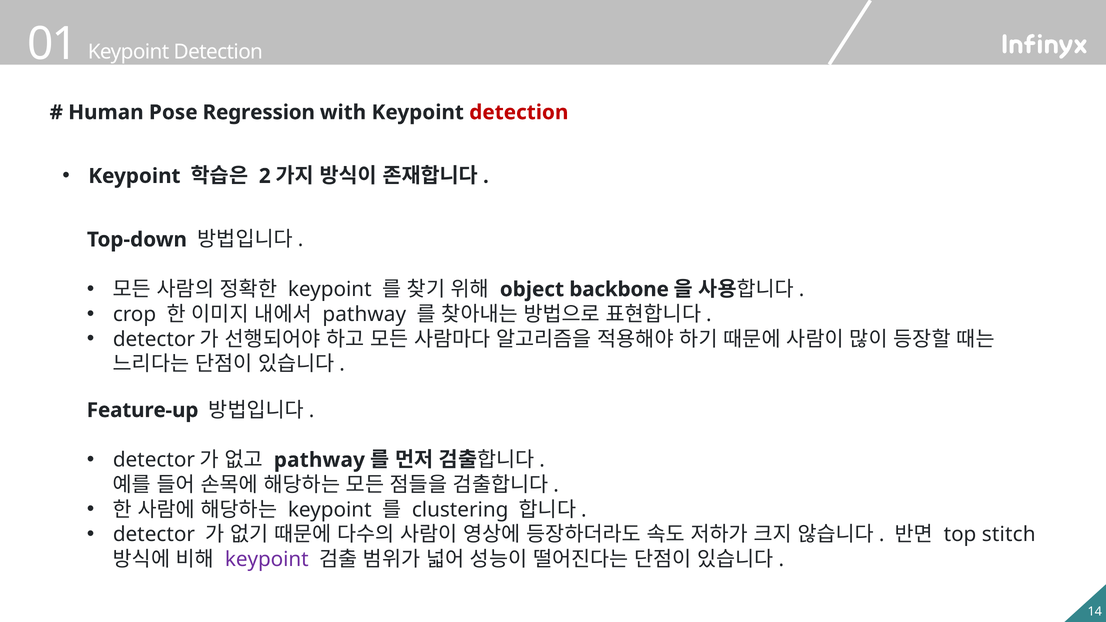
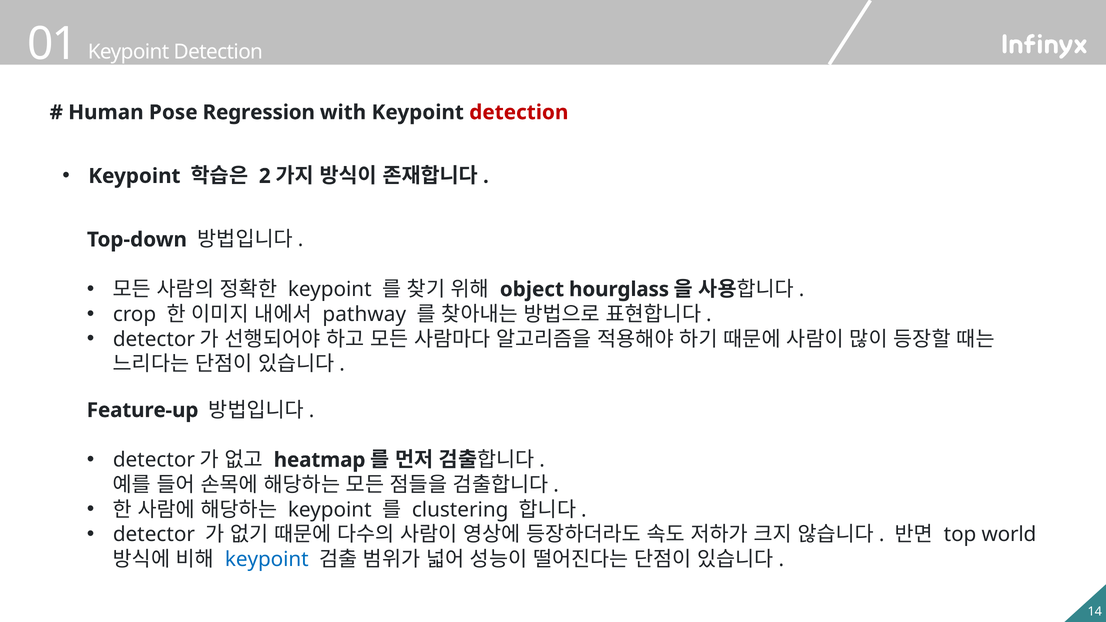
backbone: backbone -> hourglass (619, 289)
pathway: pathway -> heatmap (320, 460)
stitch: stitch -> world (1009, 535)
keypoint colour: purple -> blue (267, 560)
